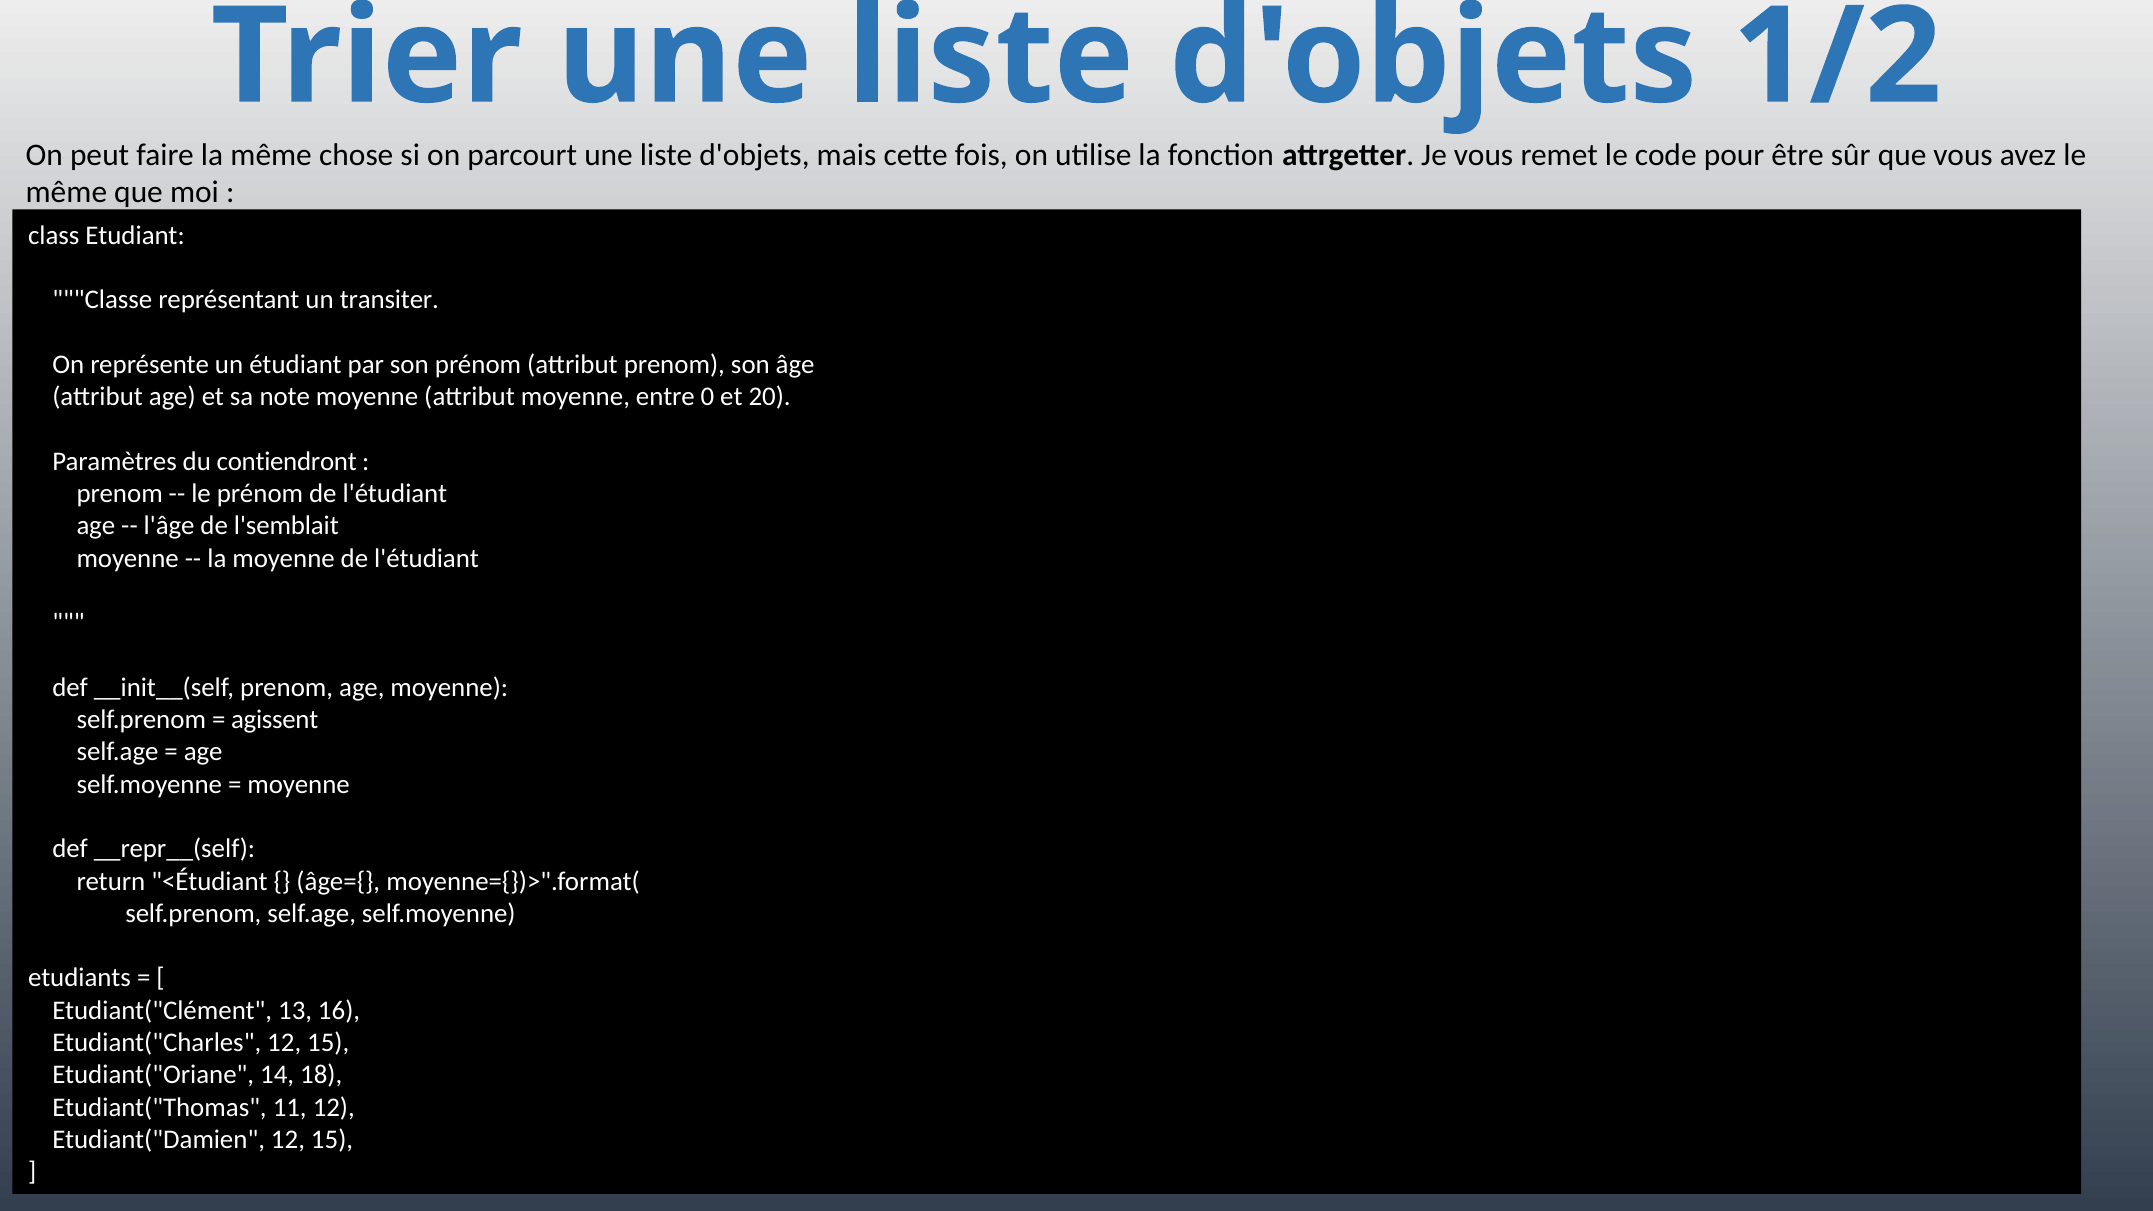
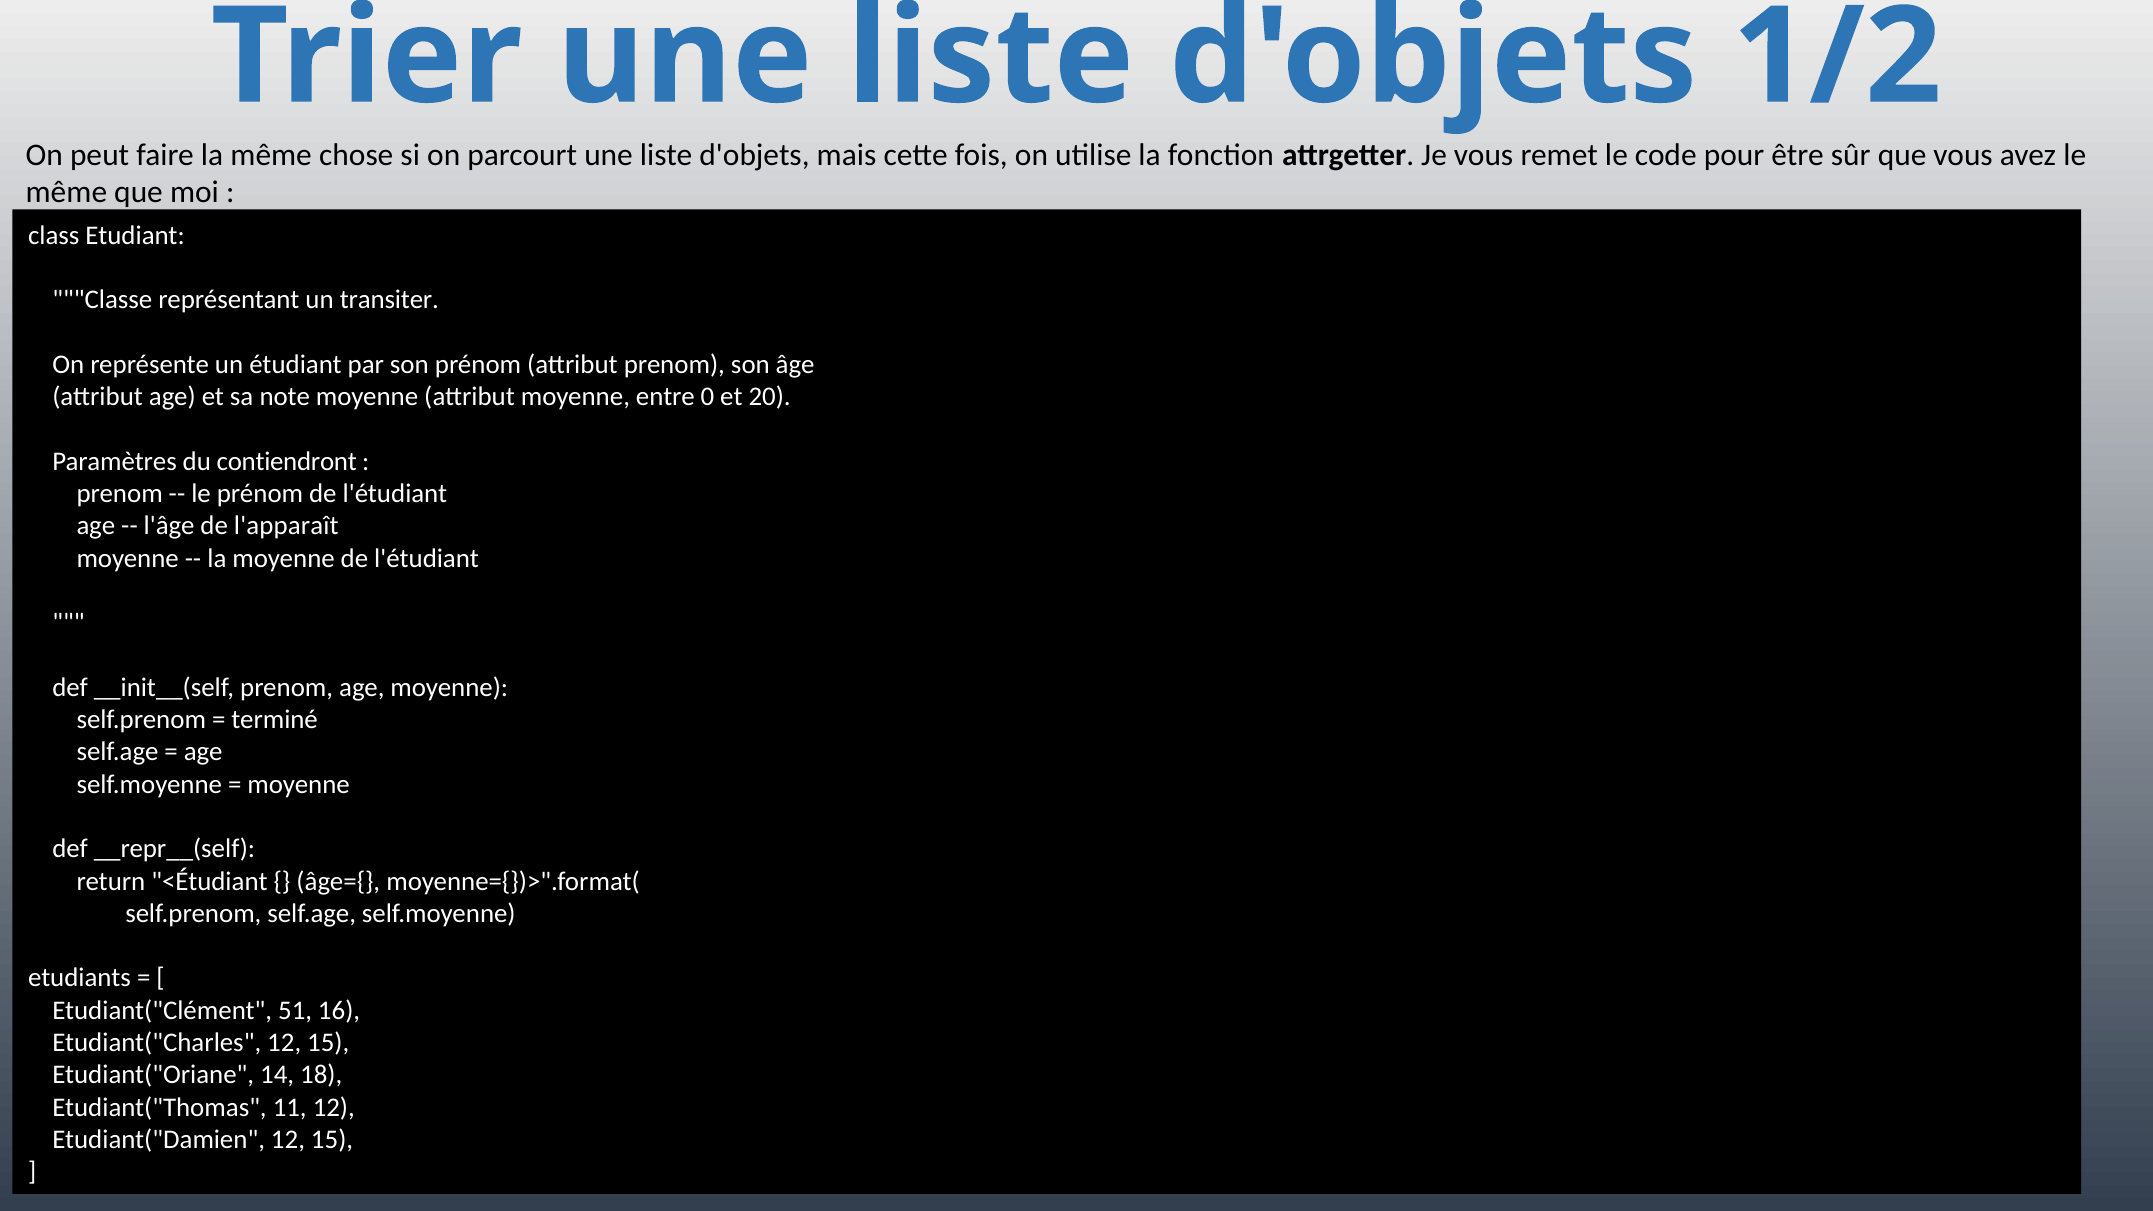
l'semblait: l'semblait -> l'apparaît (286, 526)
agissent: agissent -> terminé (275, 720)
13: 13 -> 51 (295, 1010)
